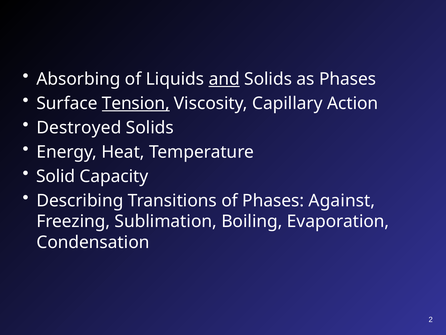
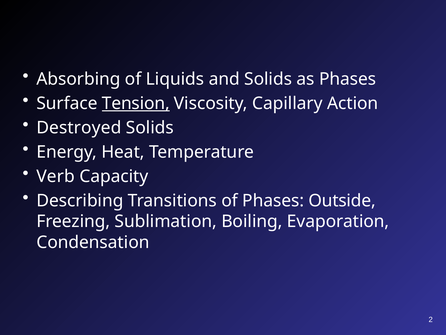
and underline: present -> none (224, 79)
Solid: Solid -> Verb (56, 176)
Against: Against -> Outside (342, 200)
